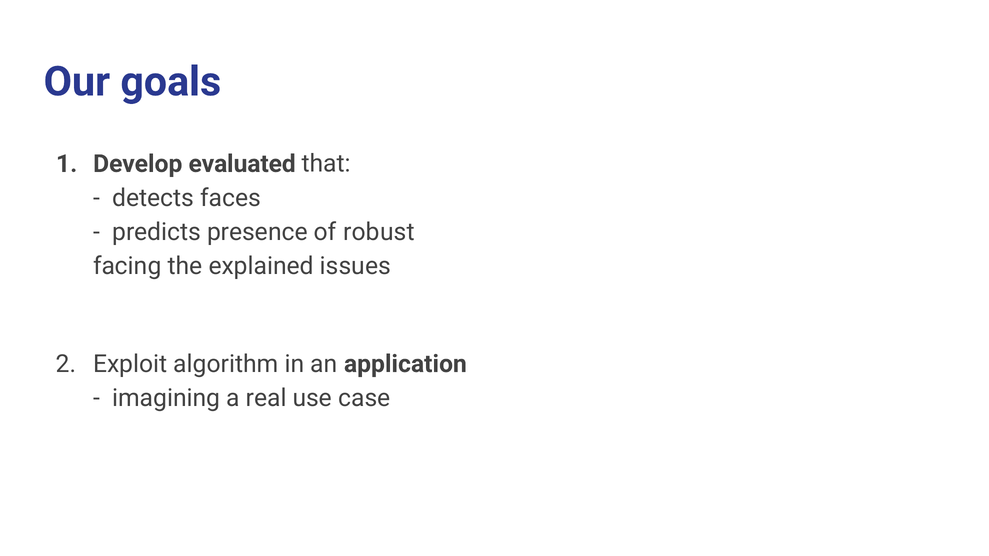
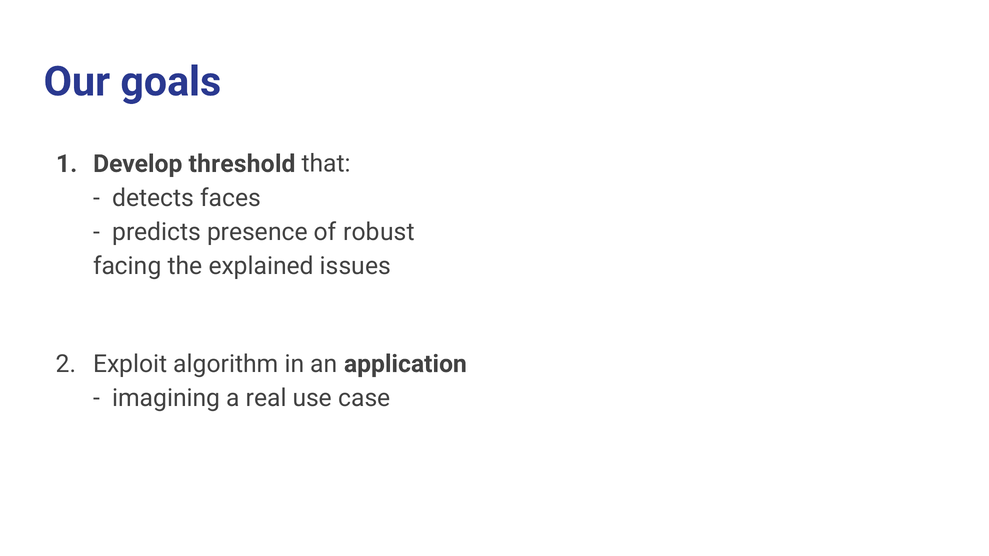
evaluated: evaluated -> threshold (242, 164)
